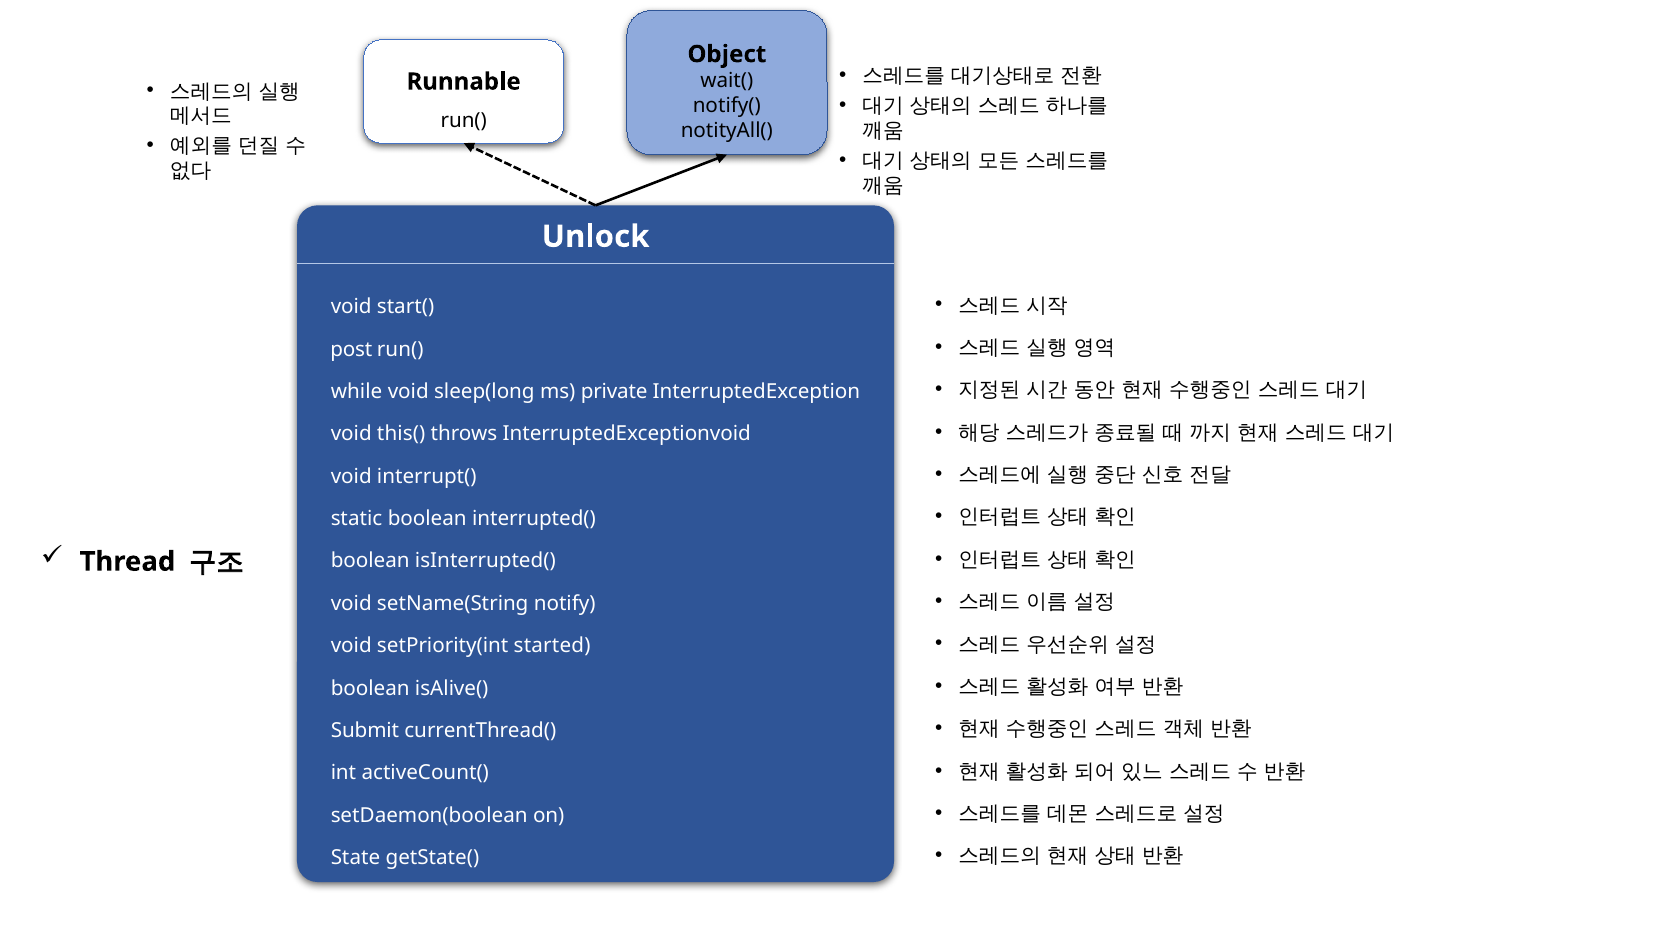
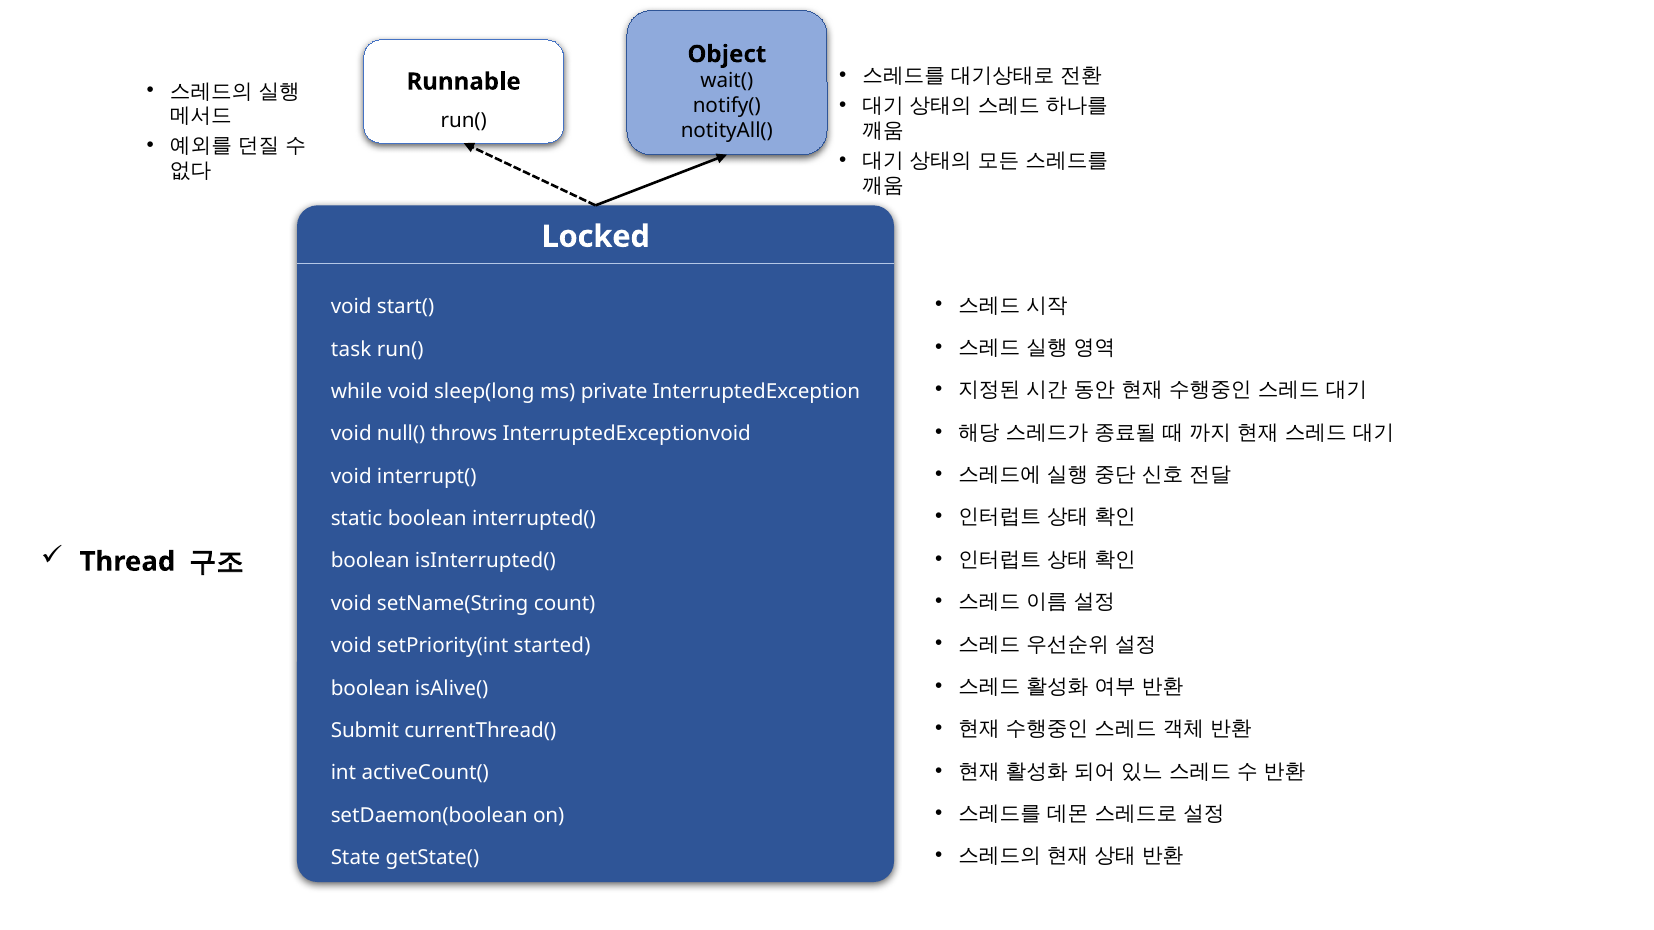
Unlock: Unlock -> Locked (596, 237)
post: post -> task (351, 349)
this(: this( -> null( (401, 434)
notify: notify -> count (565, 604)
